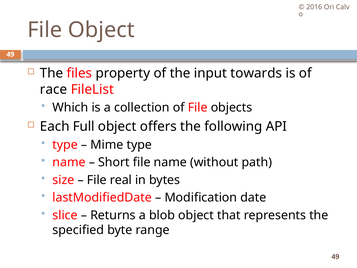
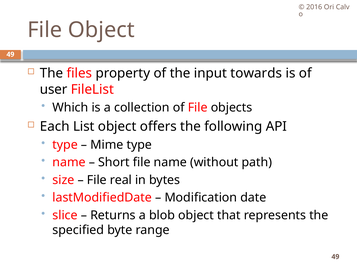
race: race -> user (54, 89)
Full: Full -> List (84, 126)
